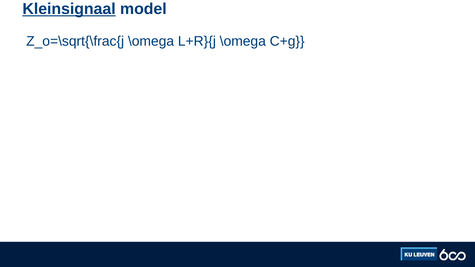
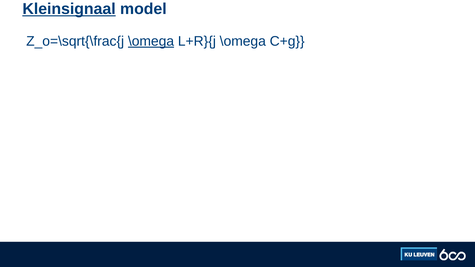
\omega underline: none -> present (151, 41)
